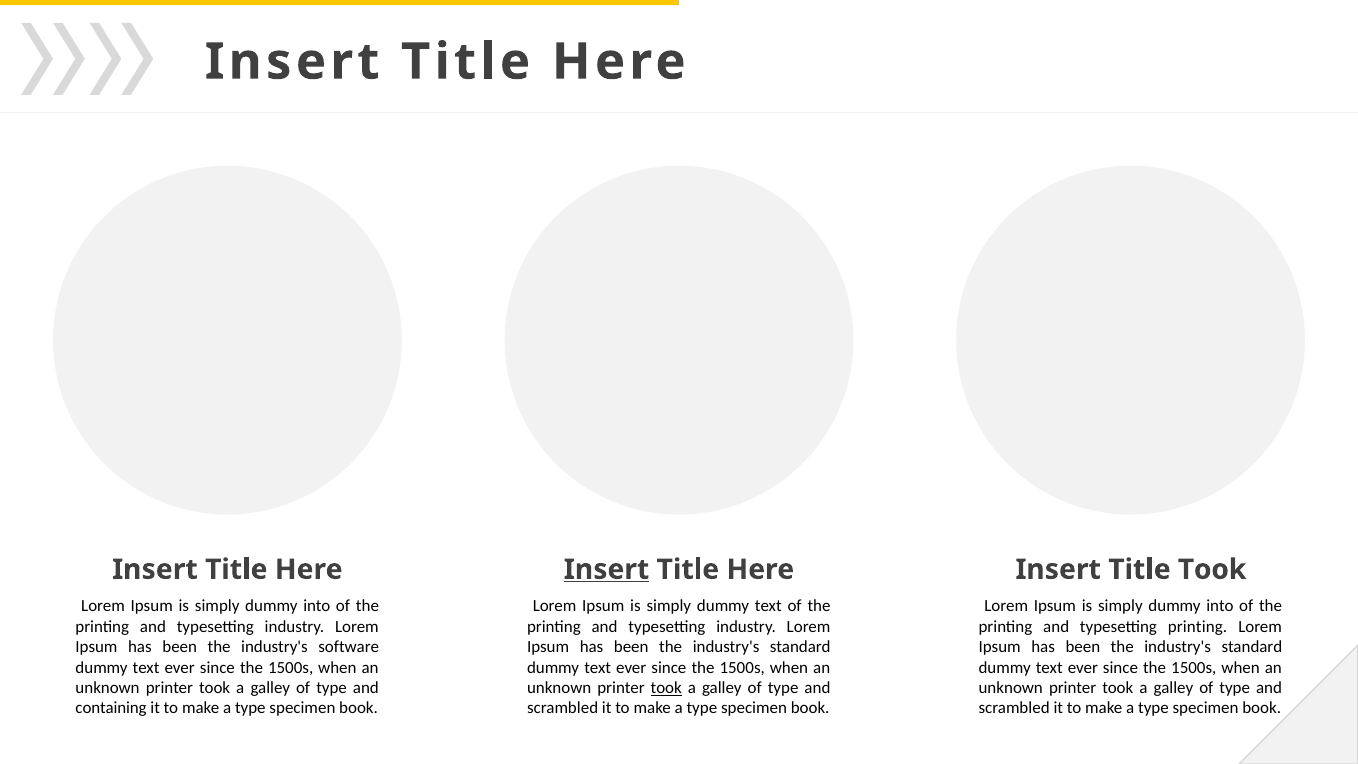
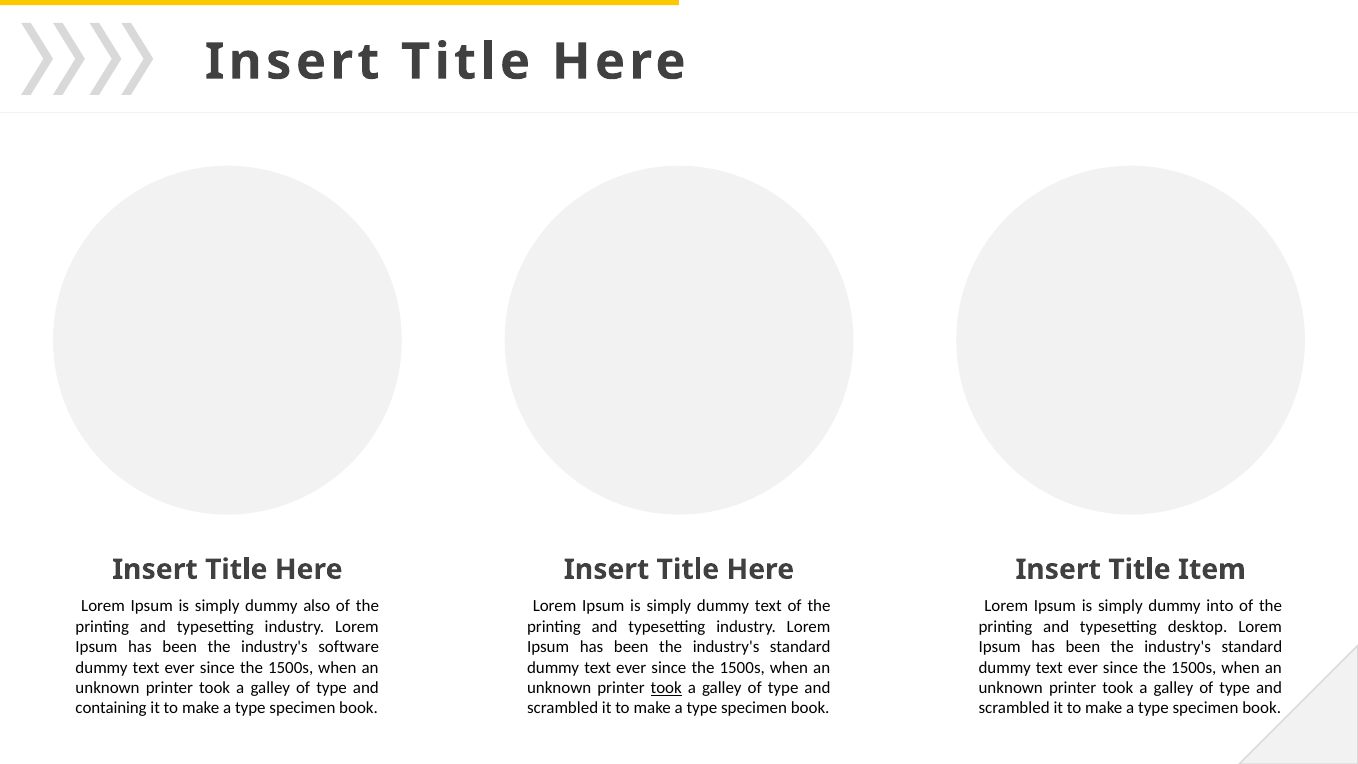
Insert underline: present -> none (607, 569)
Title Took: Took -> Item (1212, 569)
into: into -> also (317, 606)
typesetting printing: printing -> desktop (1198, 627)
